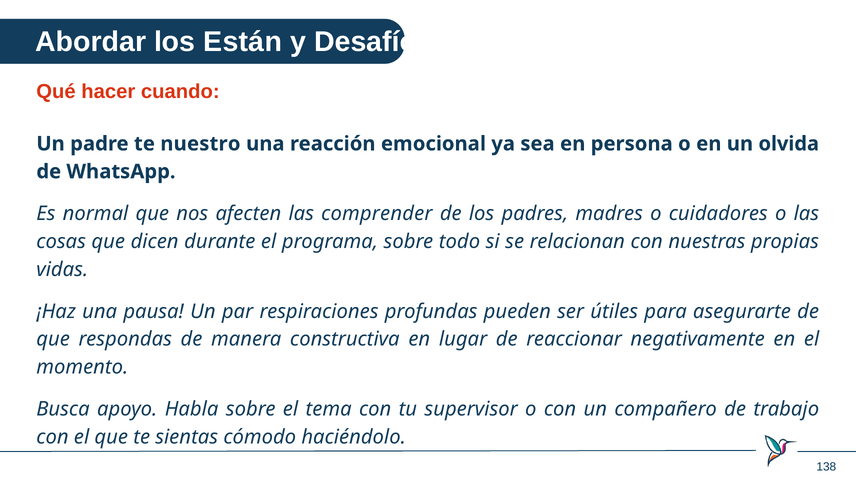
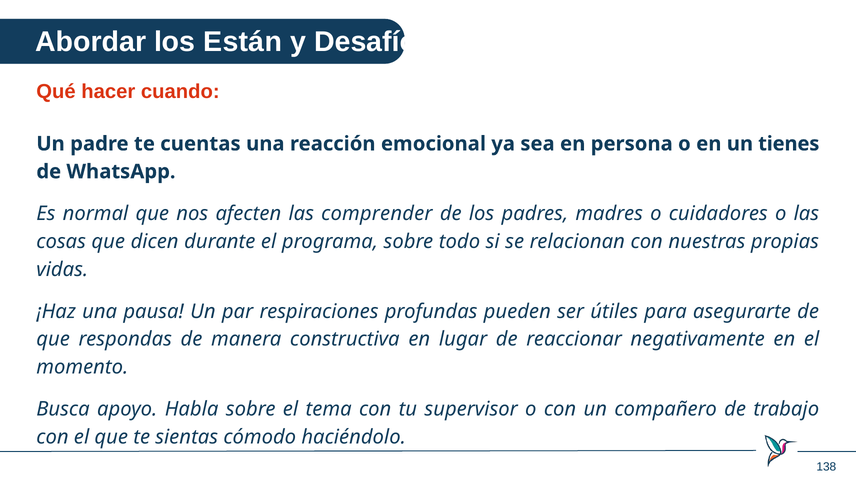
nuestro: nuestro -> cuentas (200, 144)
olvida: olvida -> tienes (789, 144)
